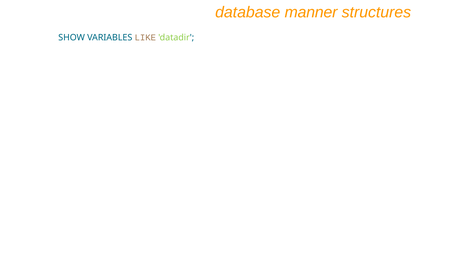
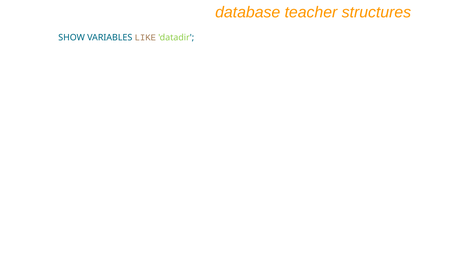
manner: manner -> teacher (311, 12)
